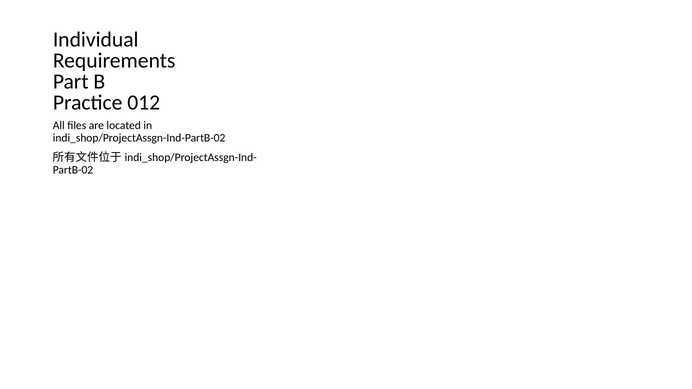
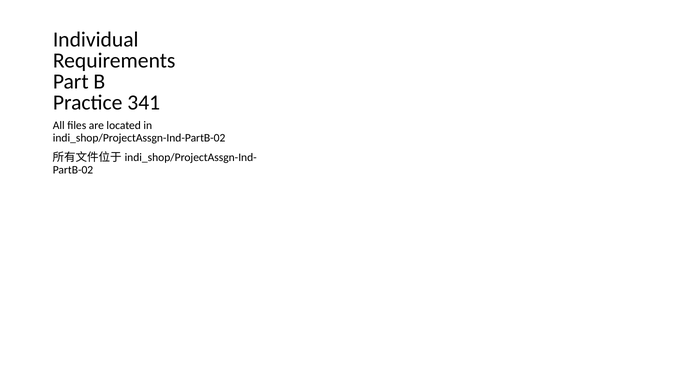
012: 012 -> 341 (144, 103)
